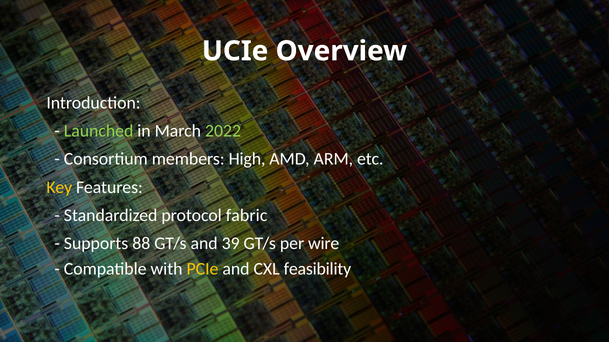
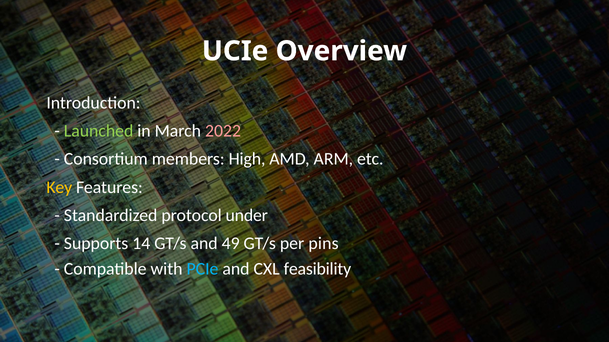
2022 colour: light green -> pink (223, 131)
fabric: fabric -> under (247, 216)
88: 88 -> 14 (141, 244)
39: 39 -> 49 (231, 244)
wire: wire -> pins (324, 244)
PCIe colour: yellow -> light blue (202, 269)
